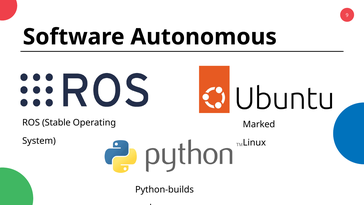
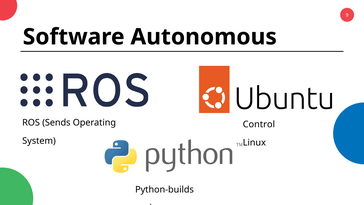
Stable: Stable -> Sends (56, 122)
Marked: Marked -> Control (259, 124)
